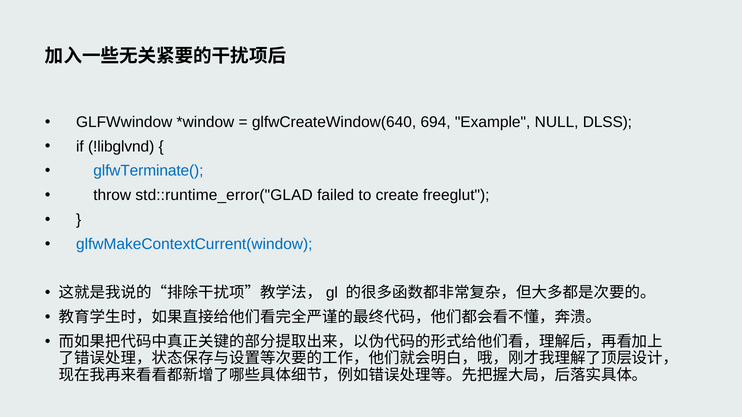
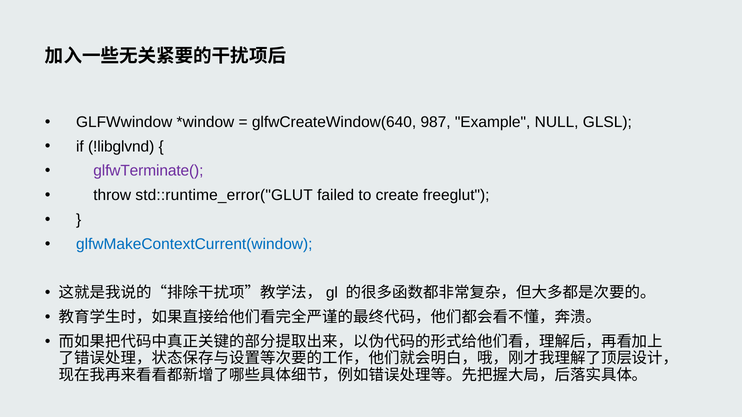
694: 694 -> 987 (436, 122)
DLSS: DLSS -> GLSL (607, 122)
glfwTerminate( colour: blue -> purple (148, 171)
std::runtime_error("GLAD: std::runtime_error("GLAD -> std::runtime_error("GLUT (224, 195)
